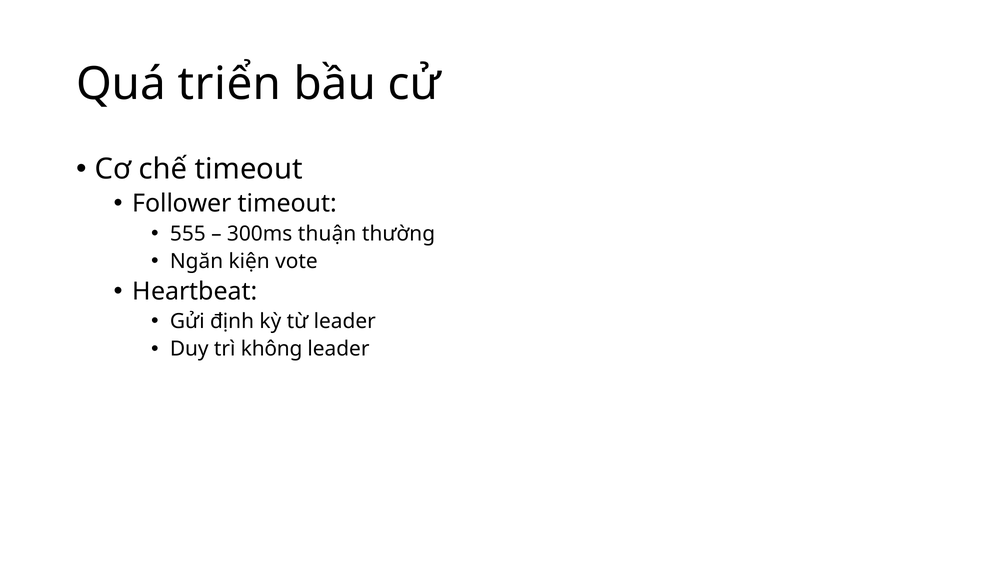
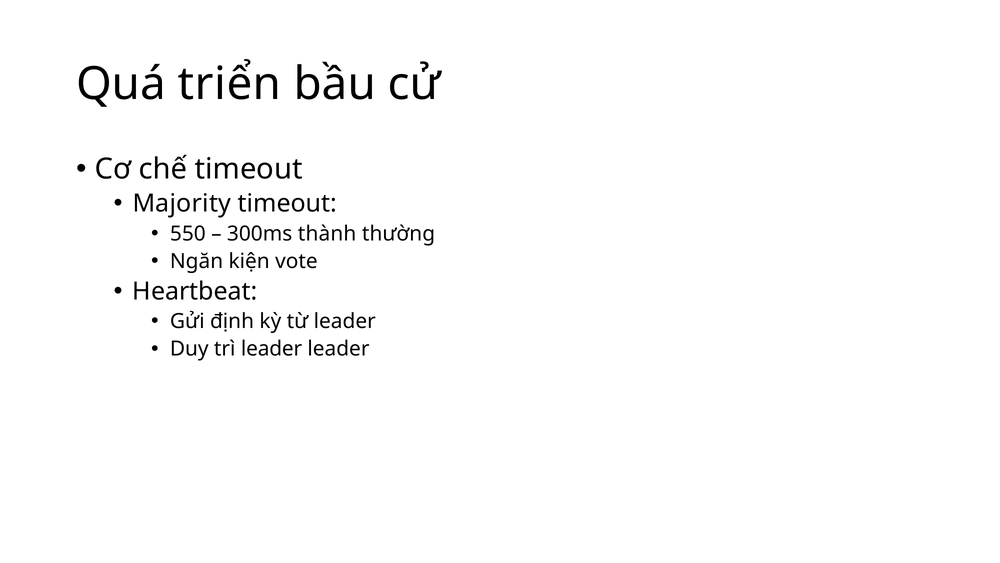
Follower: Follower -> Majority (182, 204)
555: 555 -> 550 (188, 234)
thuận: thuận -> thành (327, 234)
trì không: không -> leader (272, 349)
